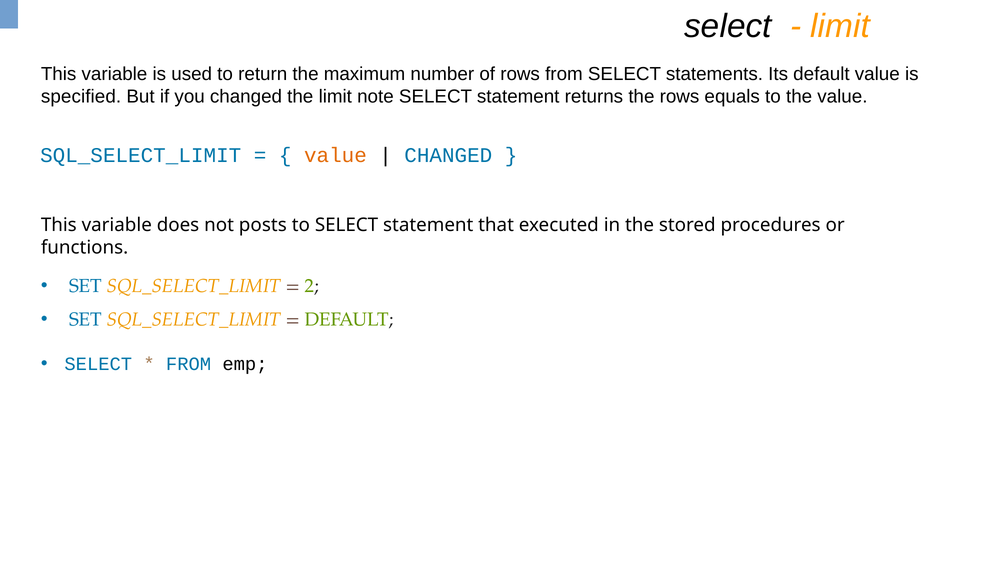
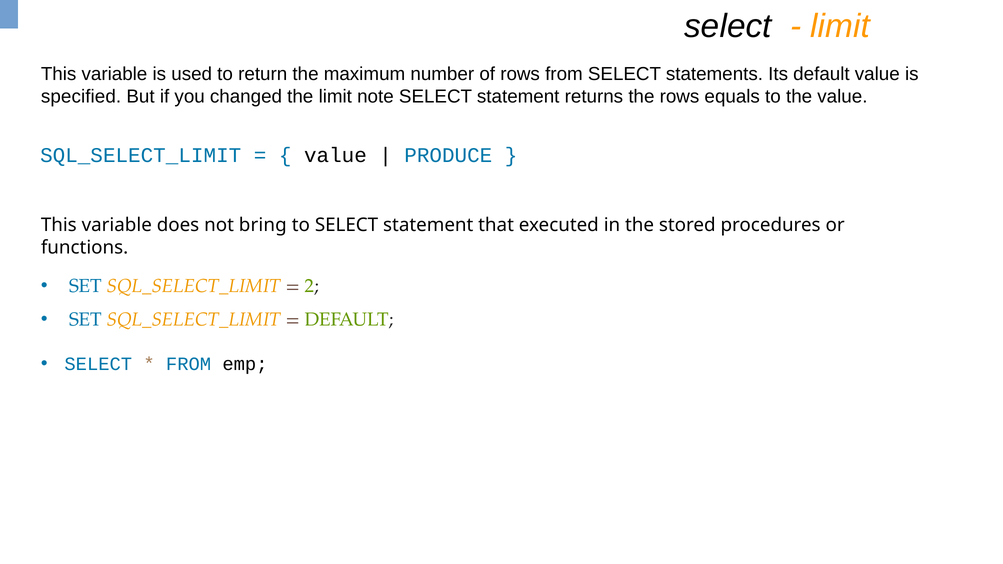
value colour: orange -> black (335, 155)
CHANGED: CHANGED -> PRODUCE (448, 155)
posts: posts -> bring (263, 225)
